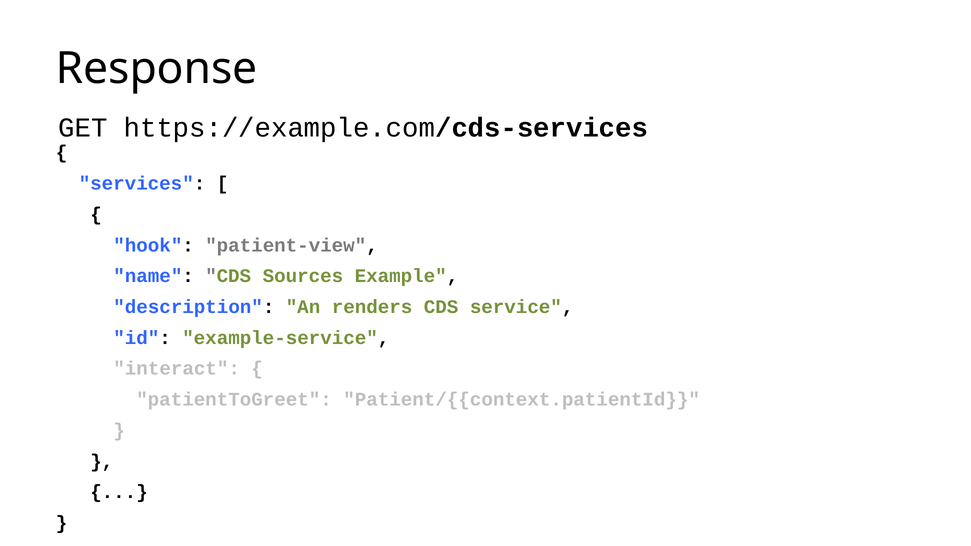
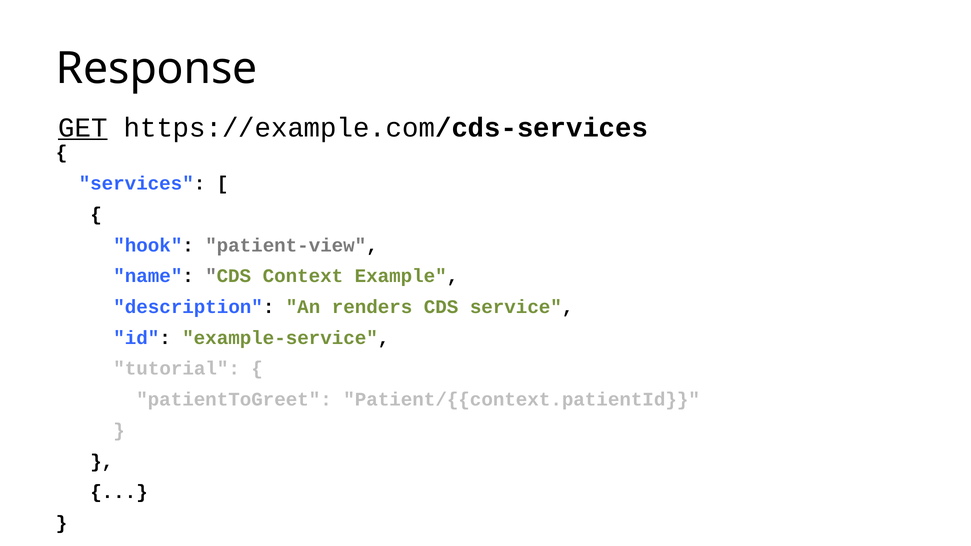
GET underline: none -> present (83, 128)
Sources: Sources -> Context (303, 276)
interact: interact -> tutorial (177, 369)
